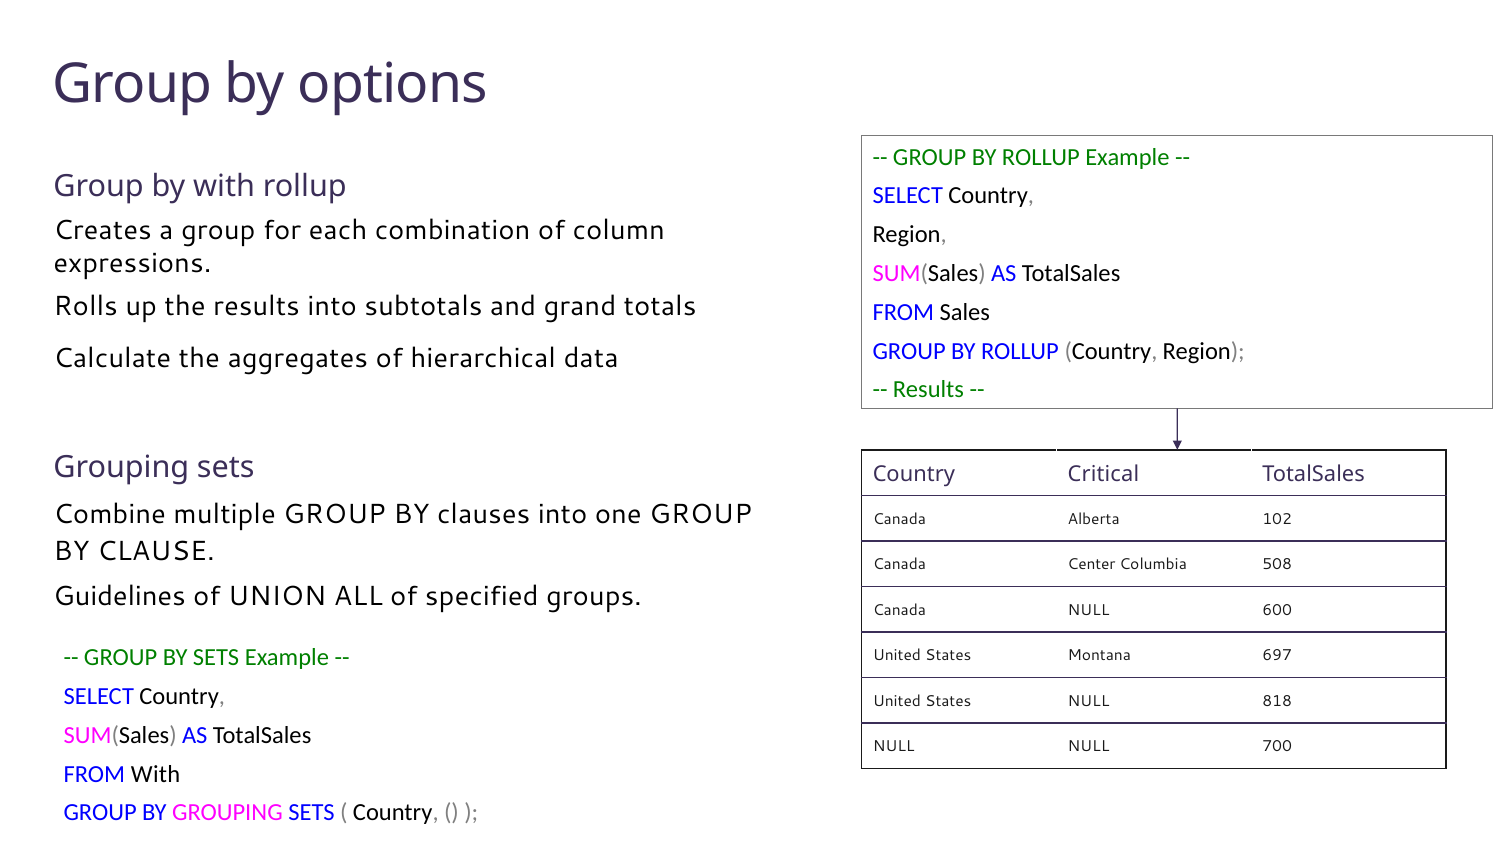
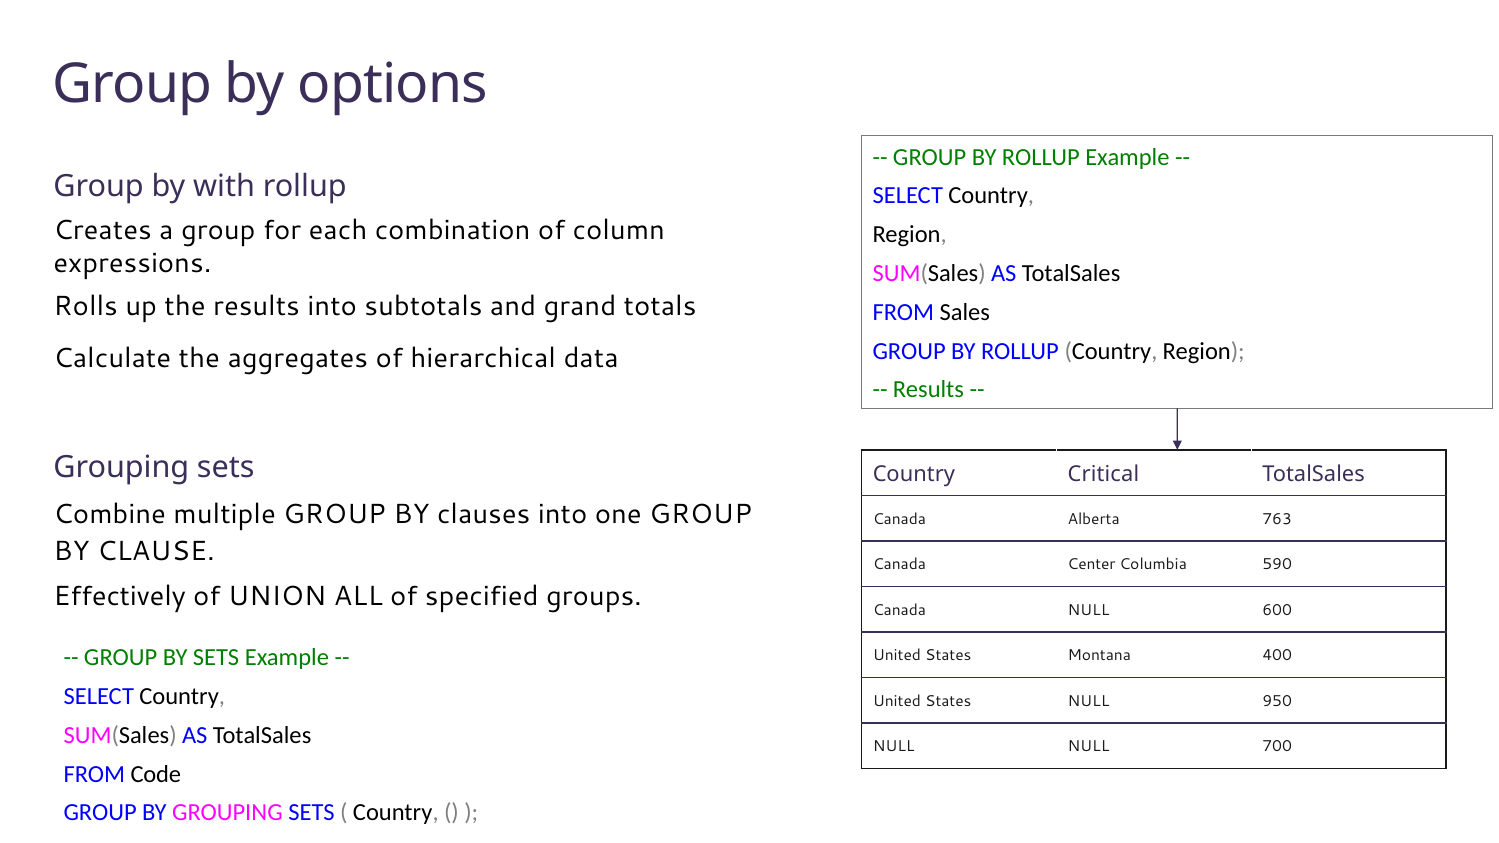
102: 102 -> 763 (1277, 519)
508: 508 -> 590 (1277, 565)
Guidelines: Guidelines -> Effectively (120, 597)
697: 697 -> 400 (1277, 656)
818: 818 -> 950 (1277, 701)
FROM With: With -> Code (156, 774)
